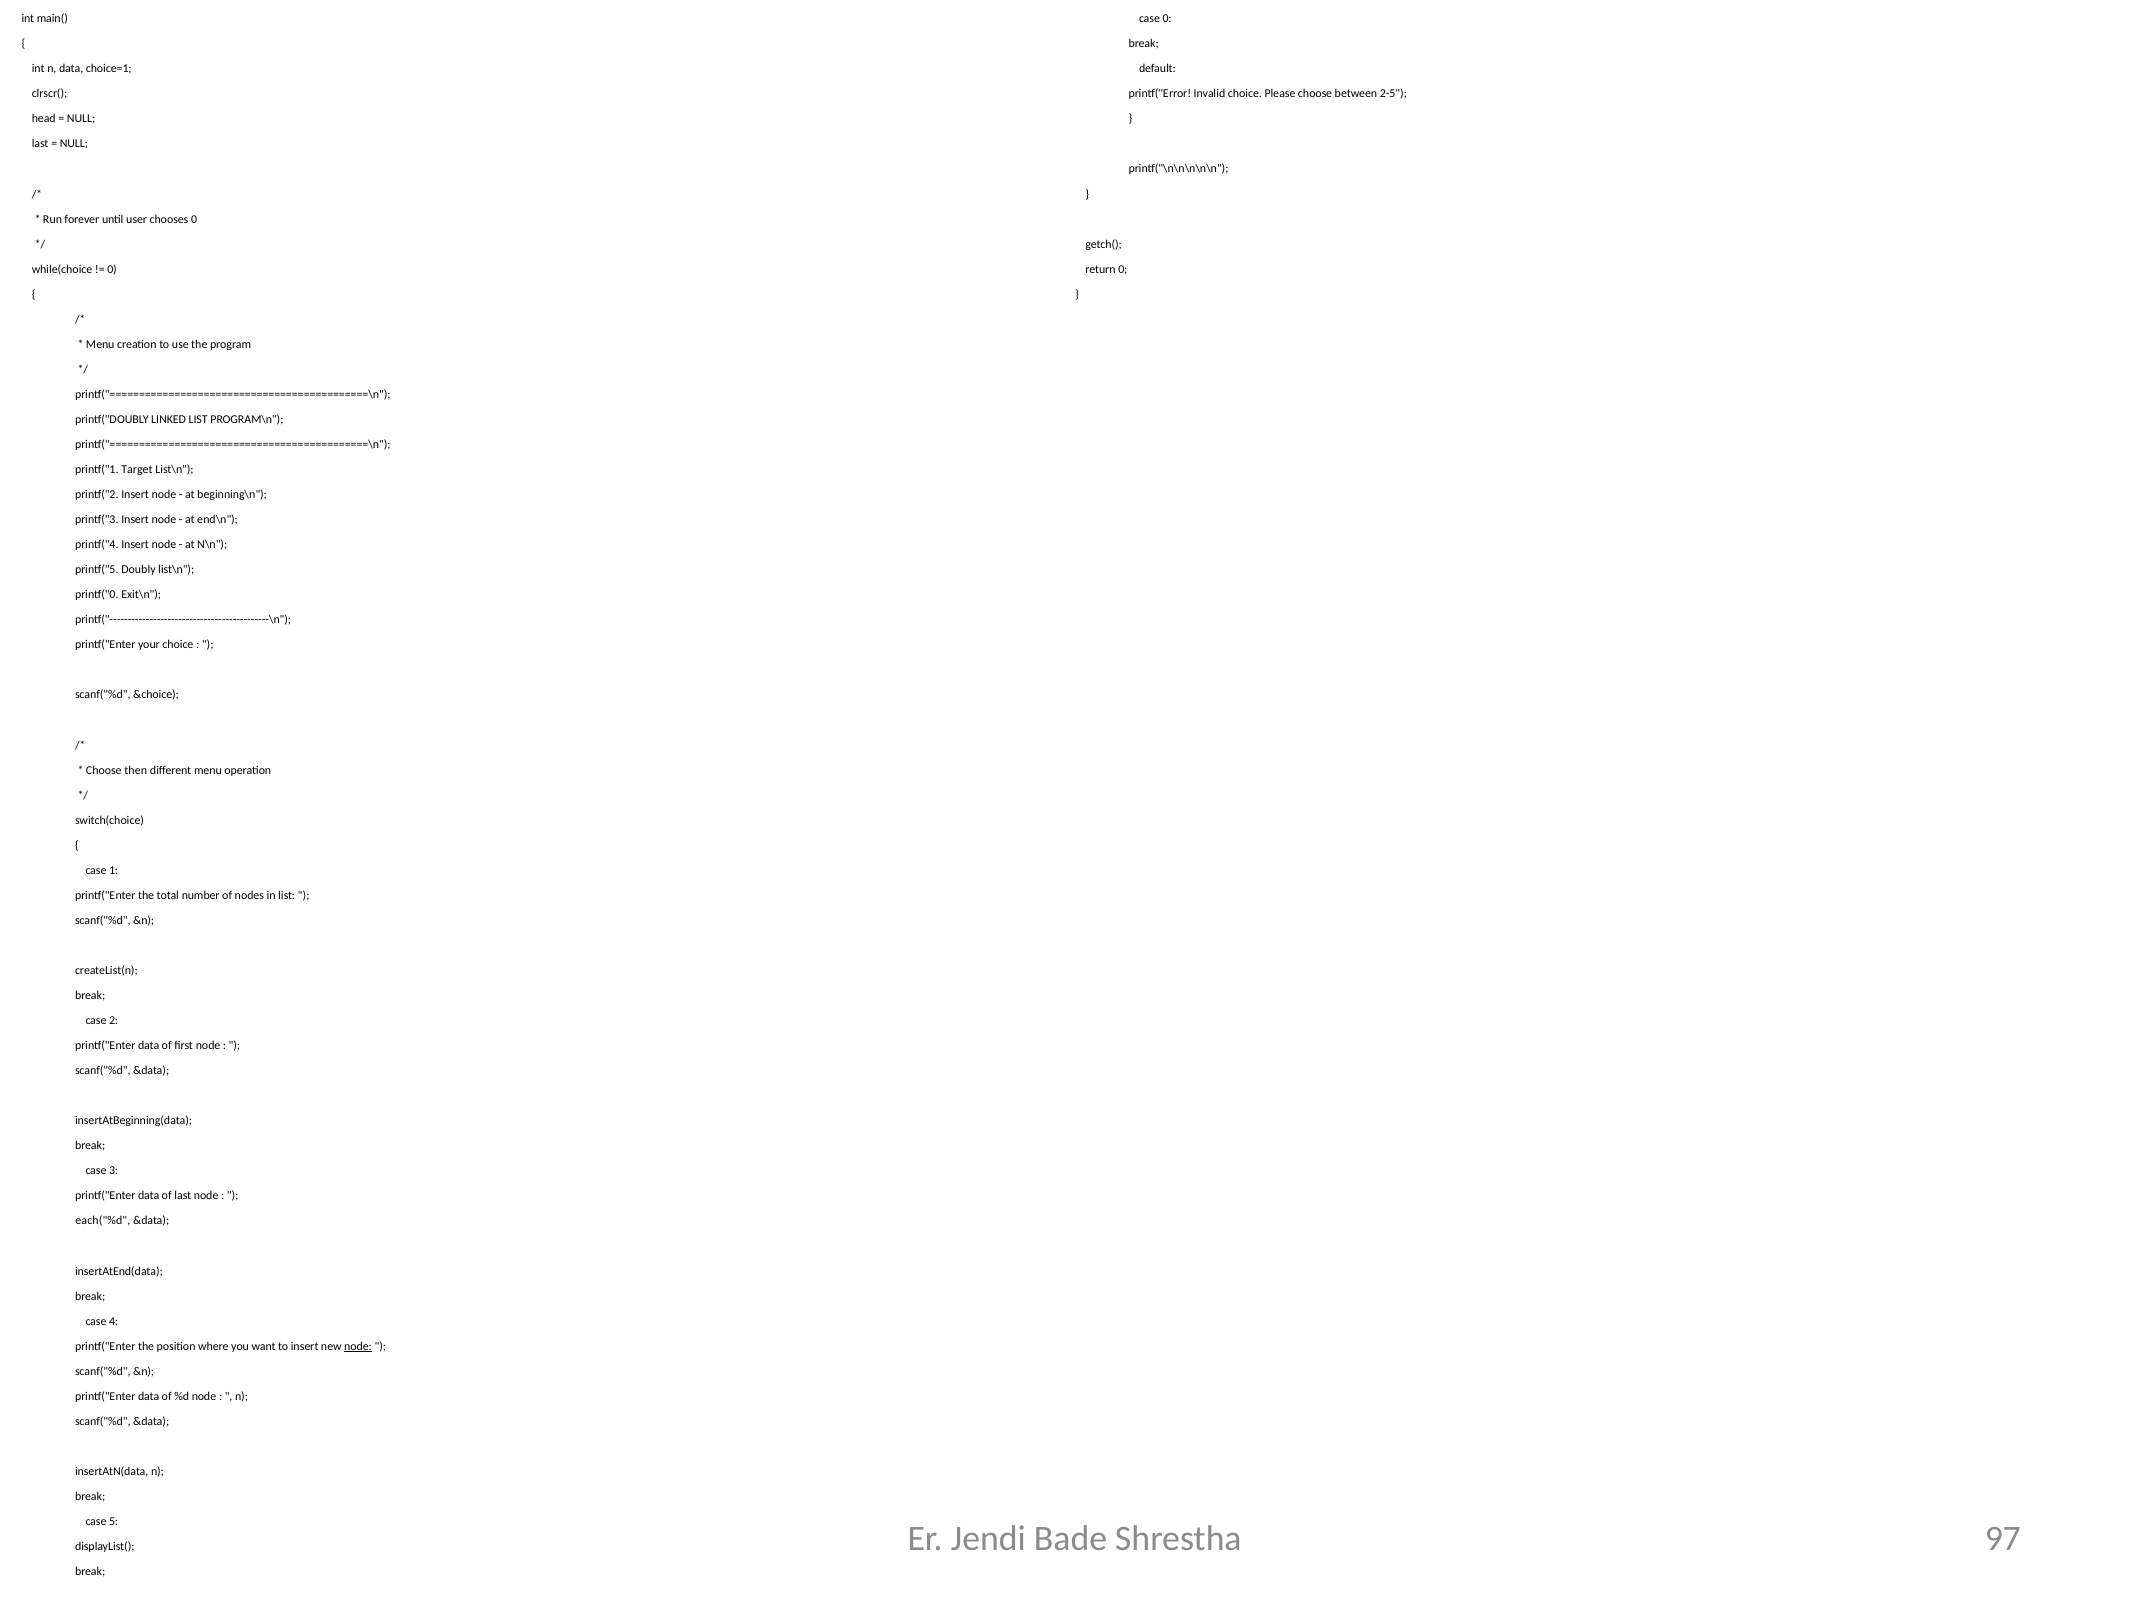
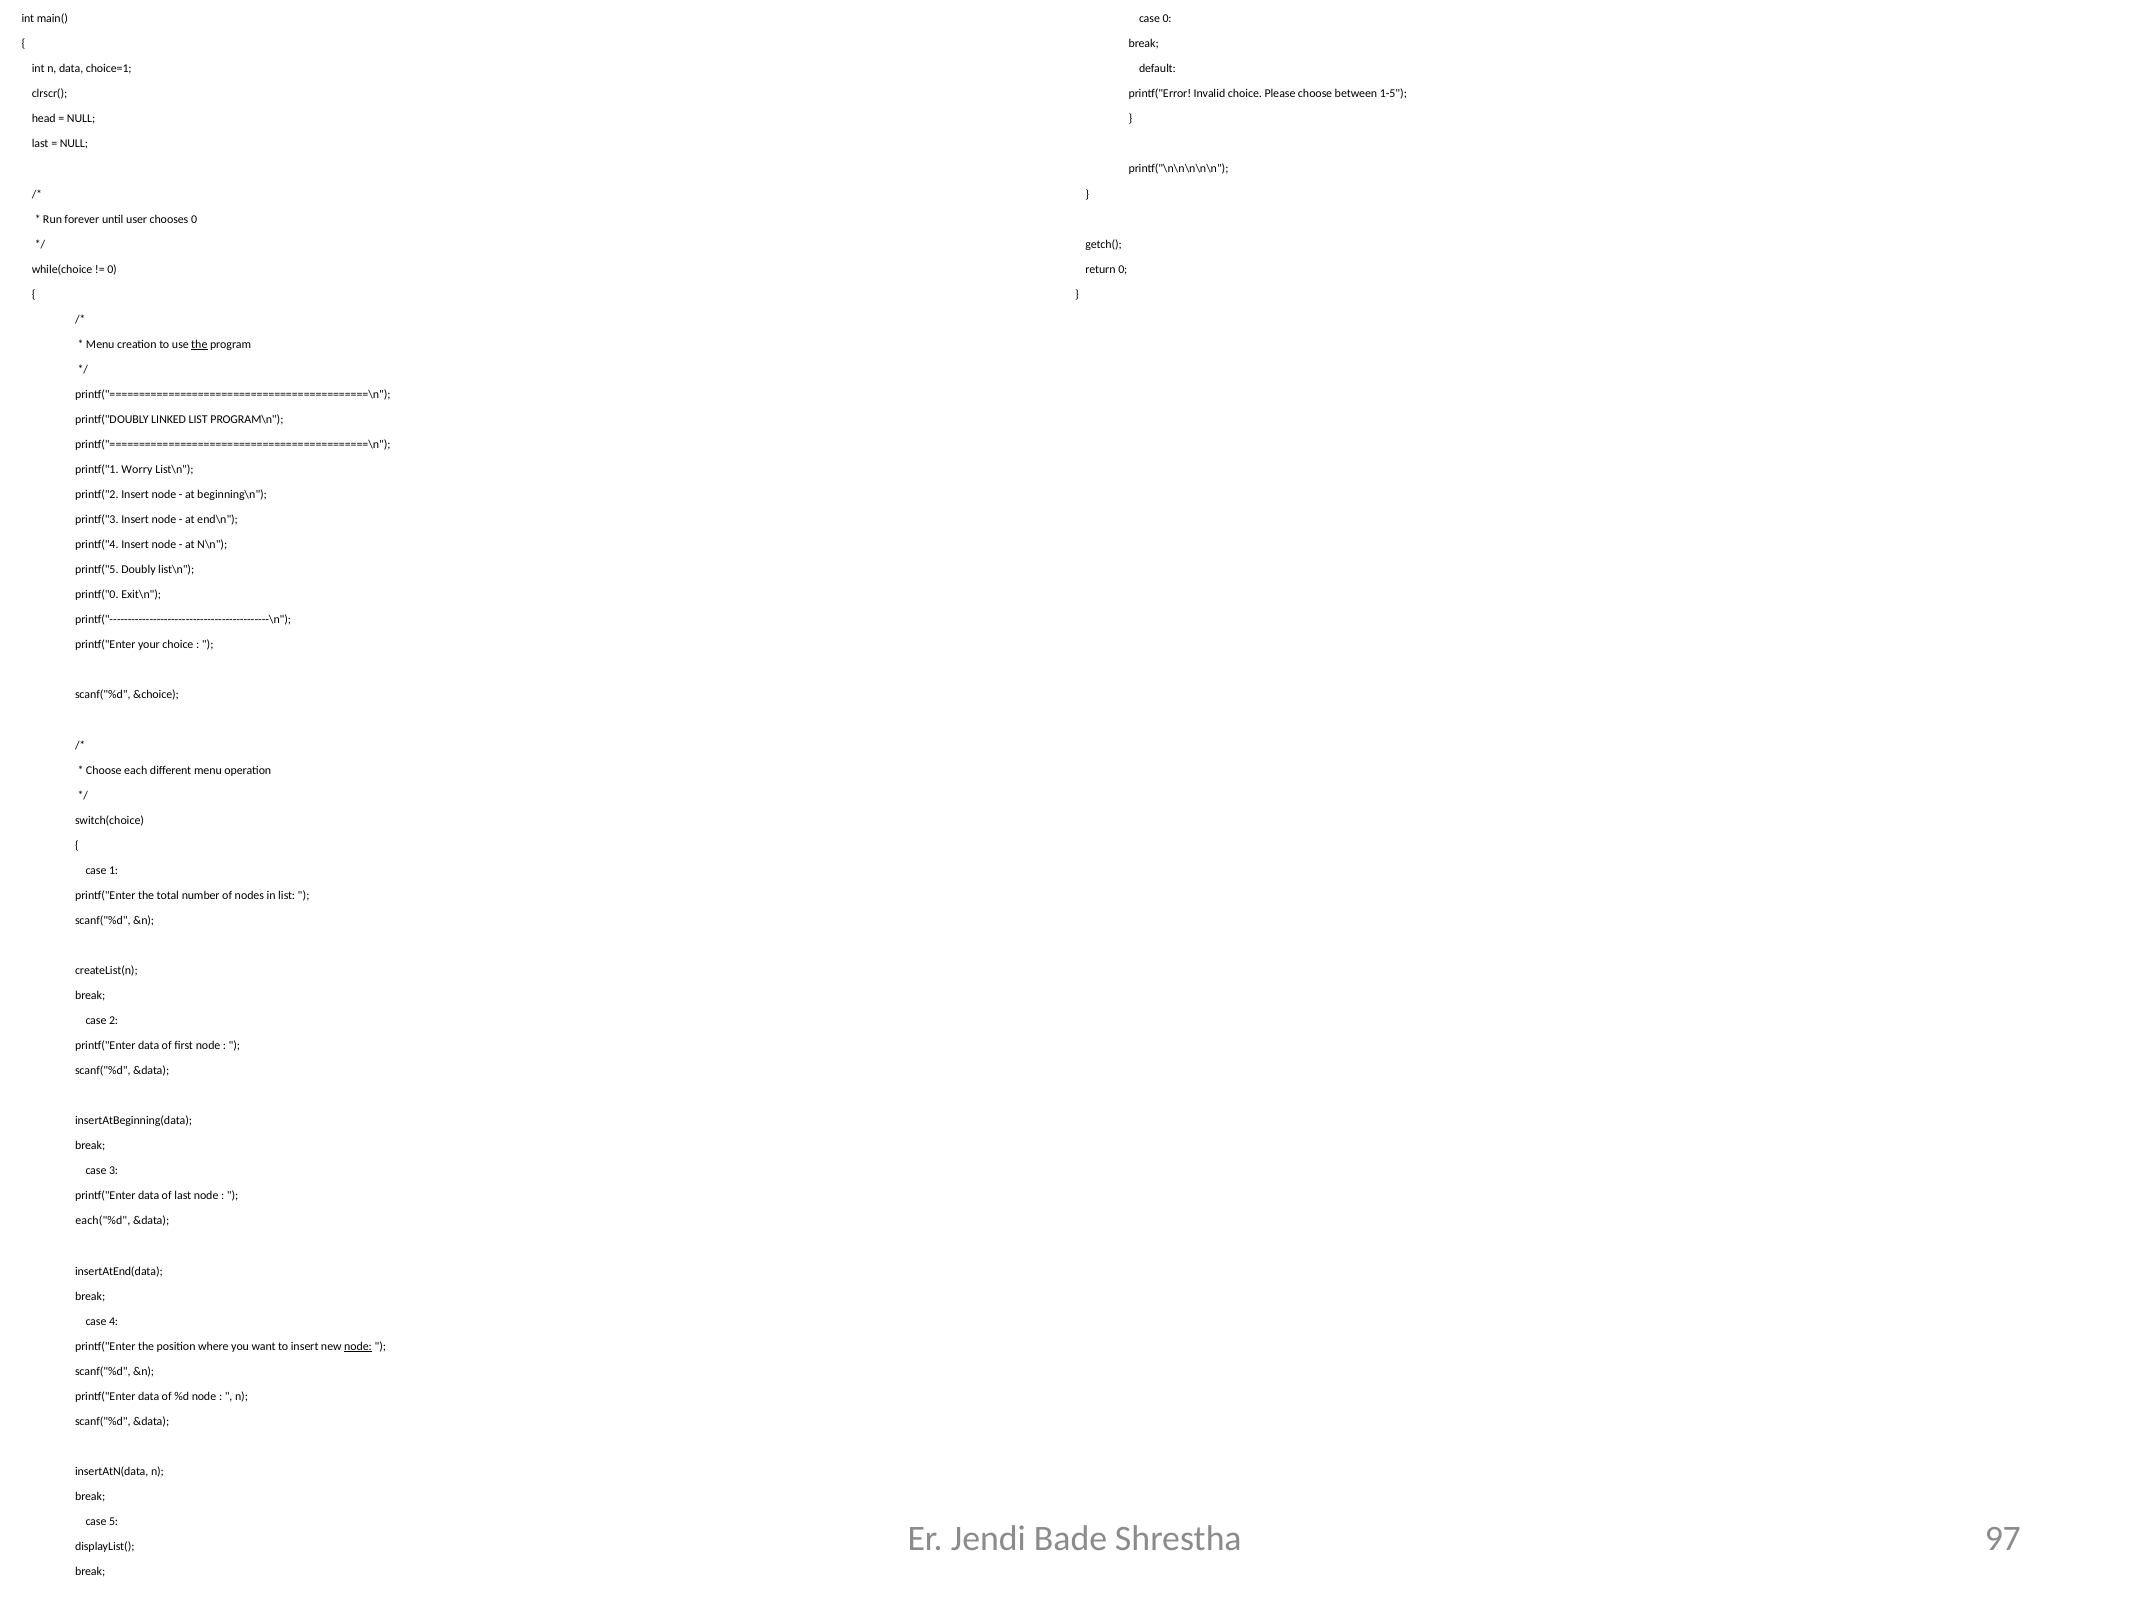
2-5: 2-5 -> 1-5 (1393, 94)
the underline: none -> present (199, 344)
Target: Target -> Worry (137, 470)
then: then -> each (136, 770)
